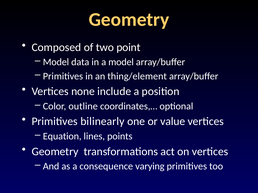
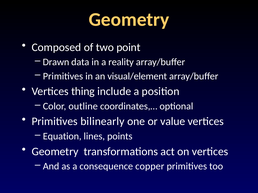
Model: Model -> Drawn (56, 62)
a model: model -> reality (121, 62)
thing/element: thing/element -> visual/element (137, 76)
none: none -> thing (83, 92)
varying: varying -> copper (150, 167)
